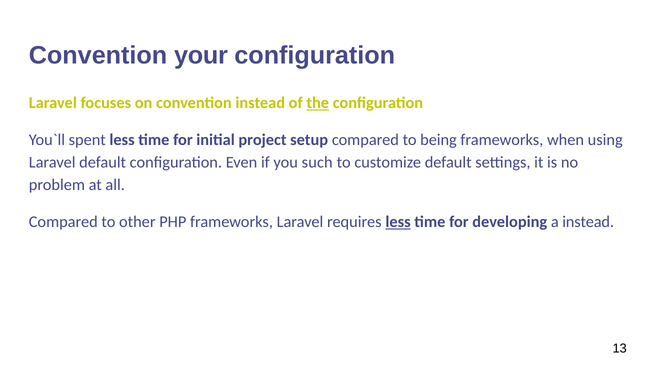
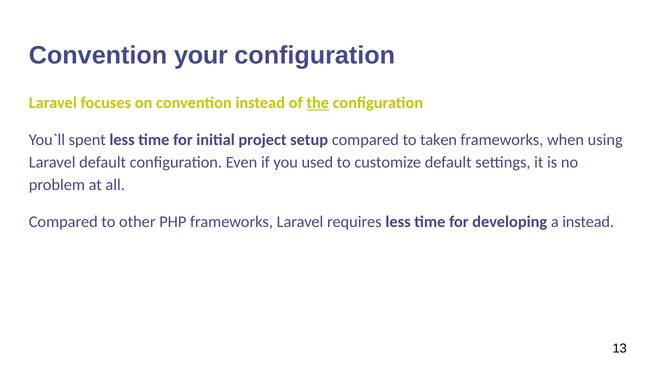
being: being -> taken (439, 140)
such: such -> used (317, 162)
less underline: present -> none (398, 222)
